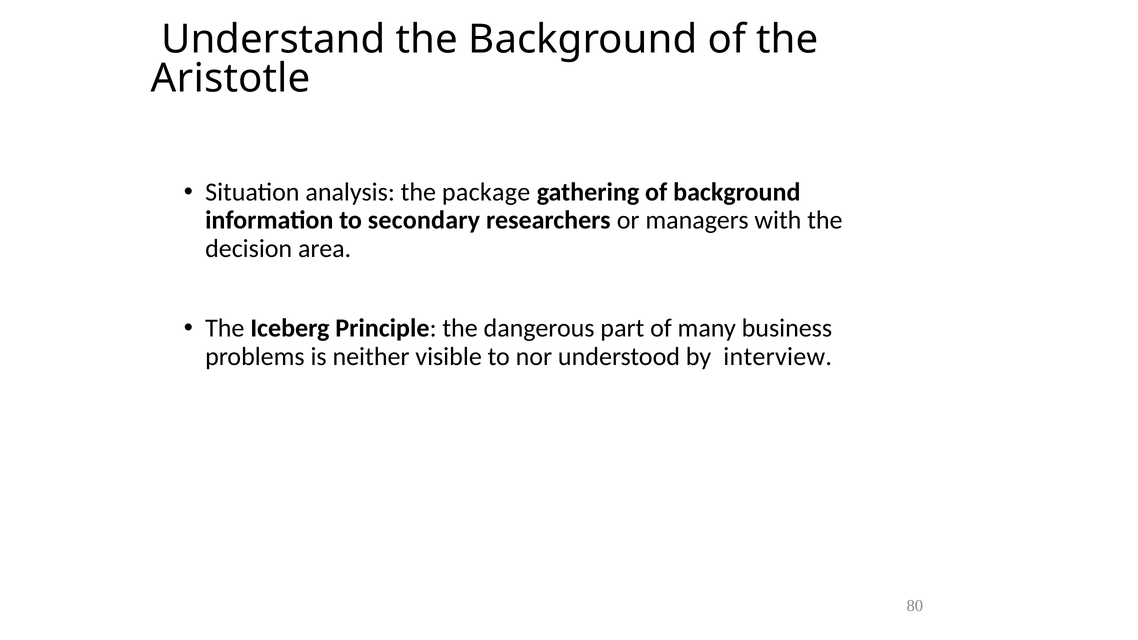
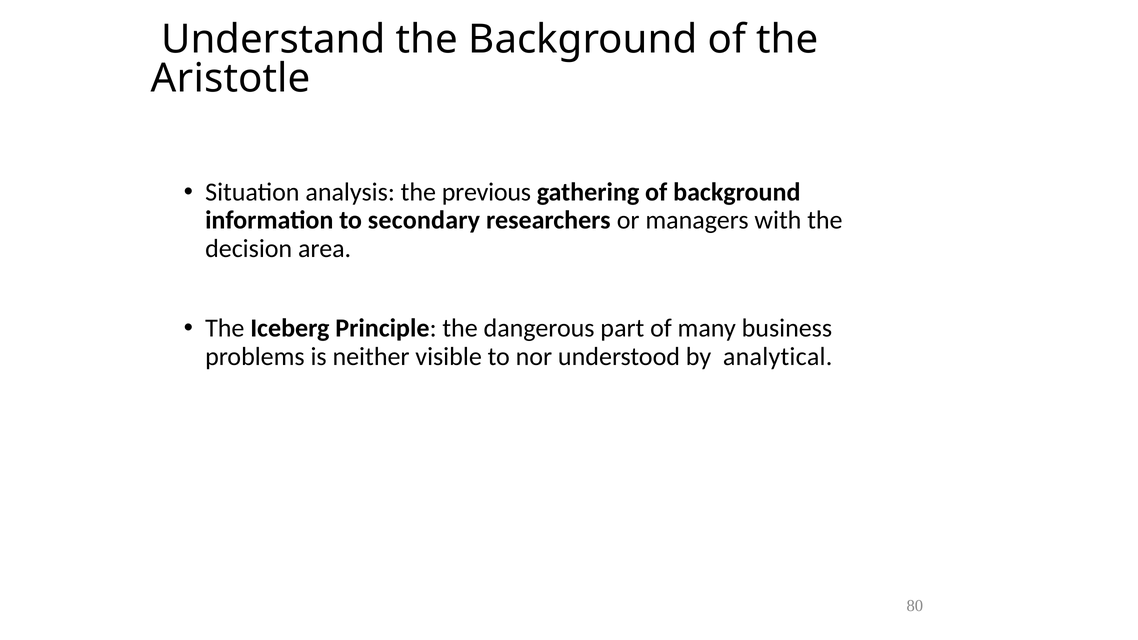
package: package -> previous (486, 192)
interview: interview -> analytical (778, 357)
